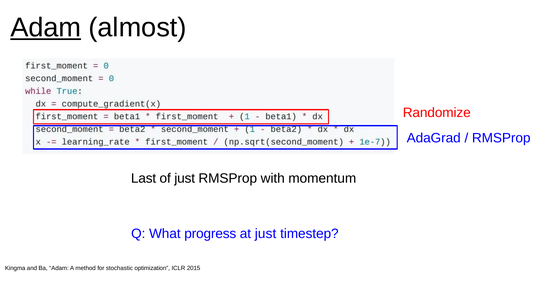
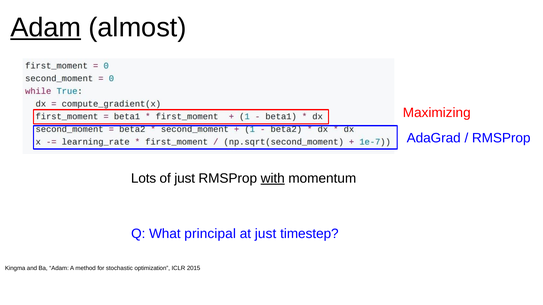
Randomize: Randomize -> Maximizing (437, 113)
Last: Last -> Lots (144, 179)
with underline: none -> present (273, 179)
progress: progress -> principal (210, 234)
